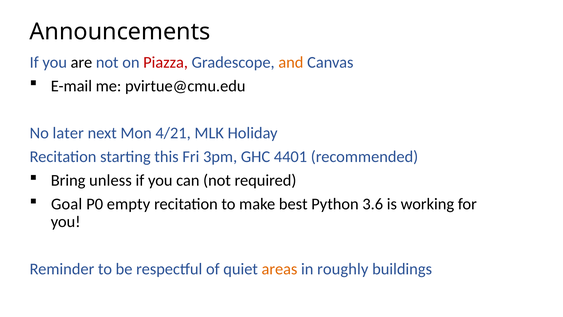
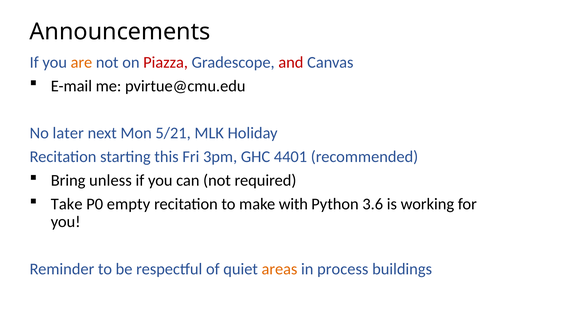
are colour: black -> orange (81, 62)
and colour: orange -> red (291, 62)
4/21: 4/21 -> 5/21 (173, 133)
Goal: Goal -> Take (67, 204)
best: best -> with (293, 204)
roughly: roughly -> process (343, 269)
